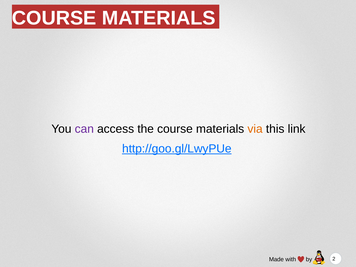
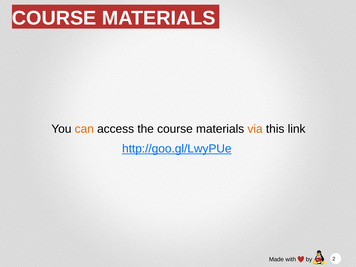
can colour: purple -> orange (84, 129)
